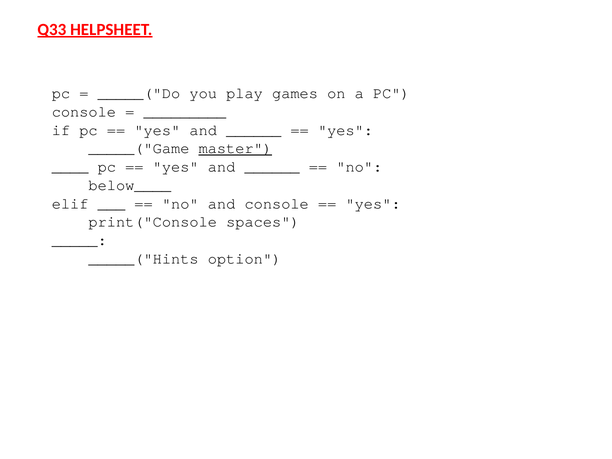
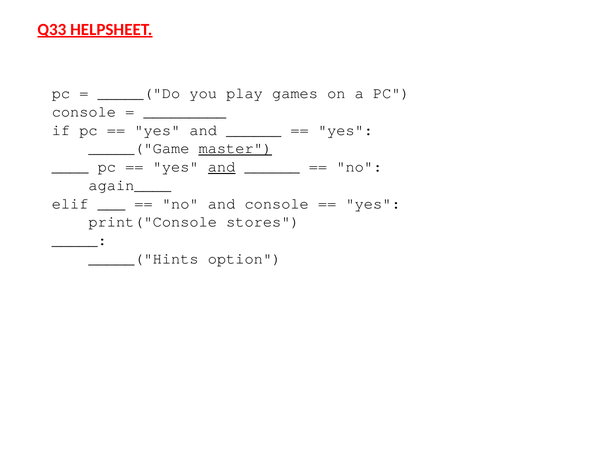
and underline: none -> present (222, 167)
below____: below____ -> again____ (130, 185)
spaces: spaces -> stores (263, 222)
